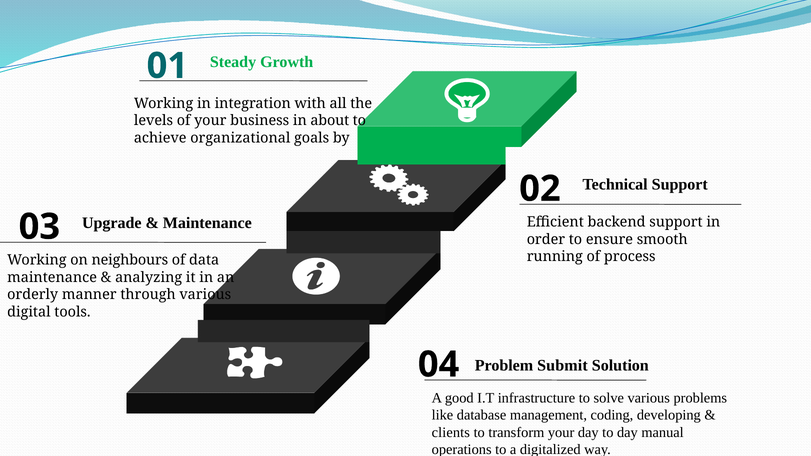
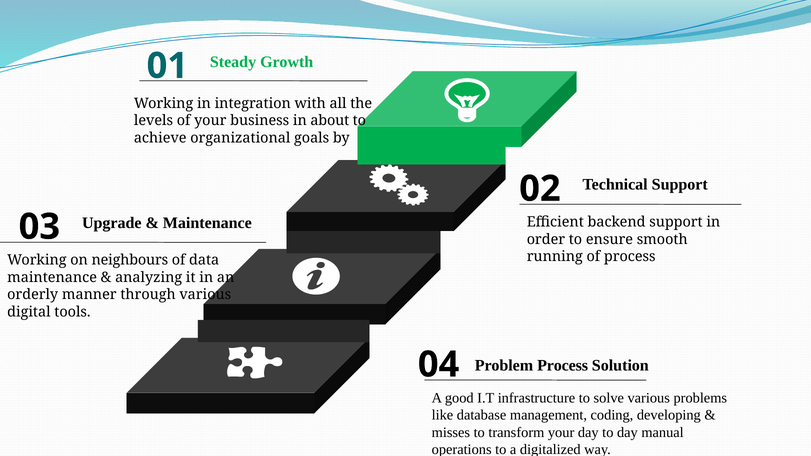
Problem Submit: Submit -> Process (563, 366)
clients: clients -> misses (451, 433)
